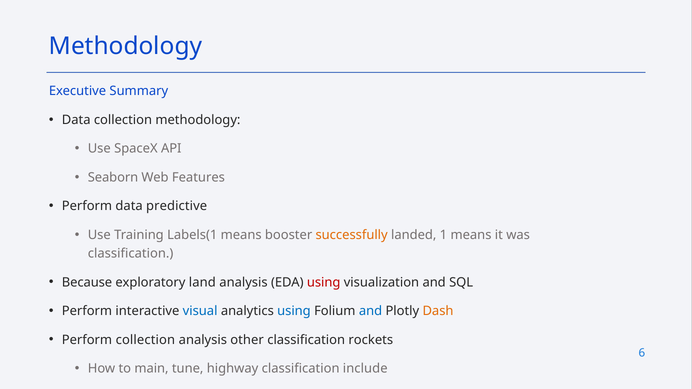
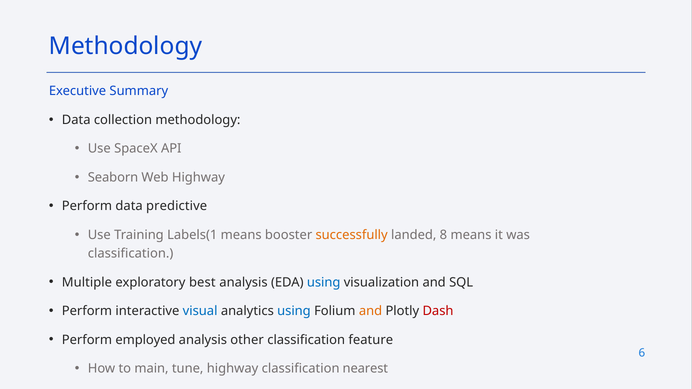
Web Features: Features -> Highway (198, 178)
1: 1 -> 8 (443, 235)
Because: Because -> Multiple (87, 283)
land: land -> best (202, 283)
using colour: red -> blue (324, 283)
and colour: blue -> orange (370, 311)
Dash colour: orange -> red (438, 311)
Perform collection: collection -> employed (145, 340)
rockets: rockets -> feature (371, 340)
include: include -> nearest (365, 369)
